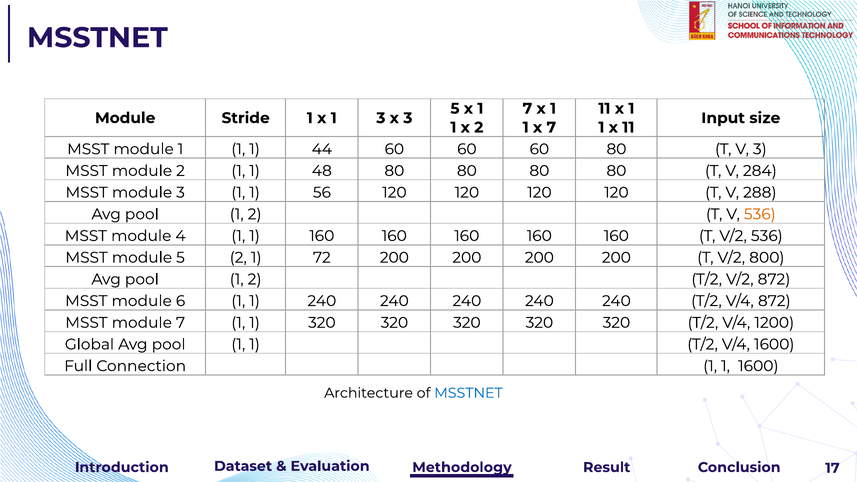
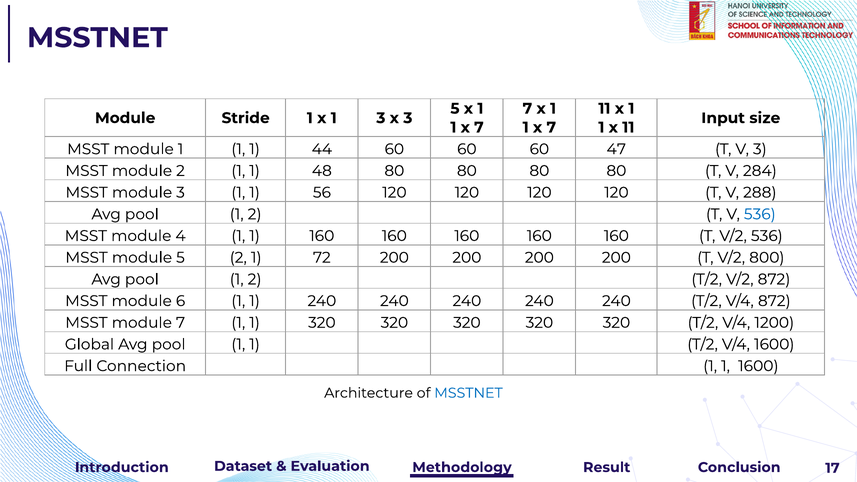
2: 2 -> 7 (479, 127)
60 80: 80 -> 47 (616, 149)
536 colour: orange -> blue (760, 214)
